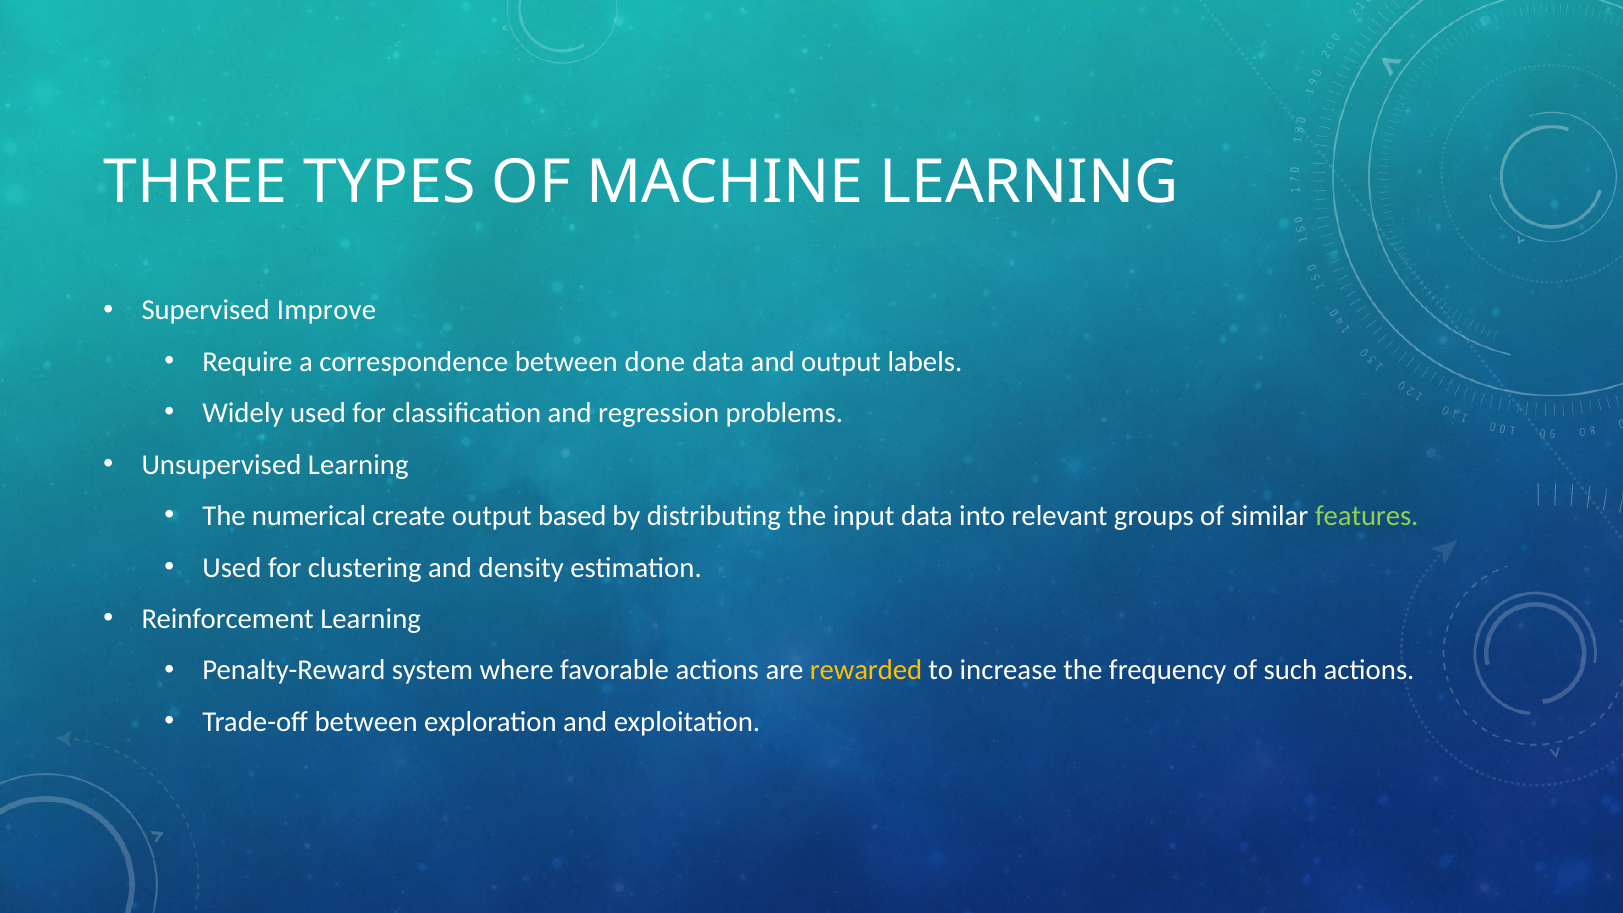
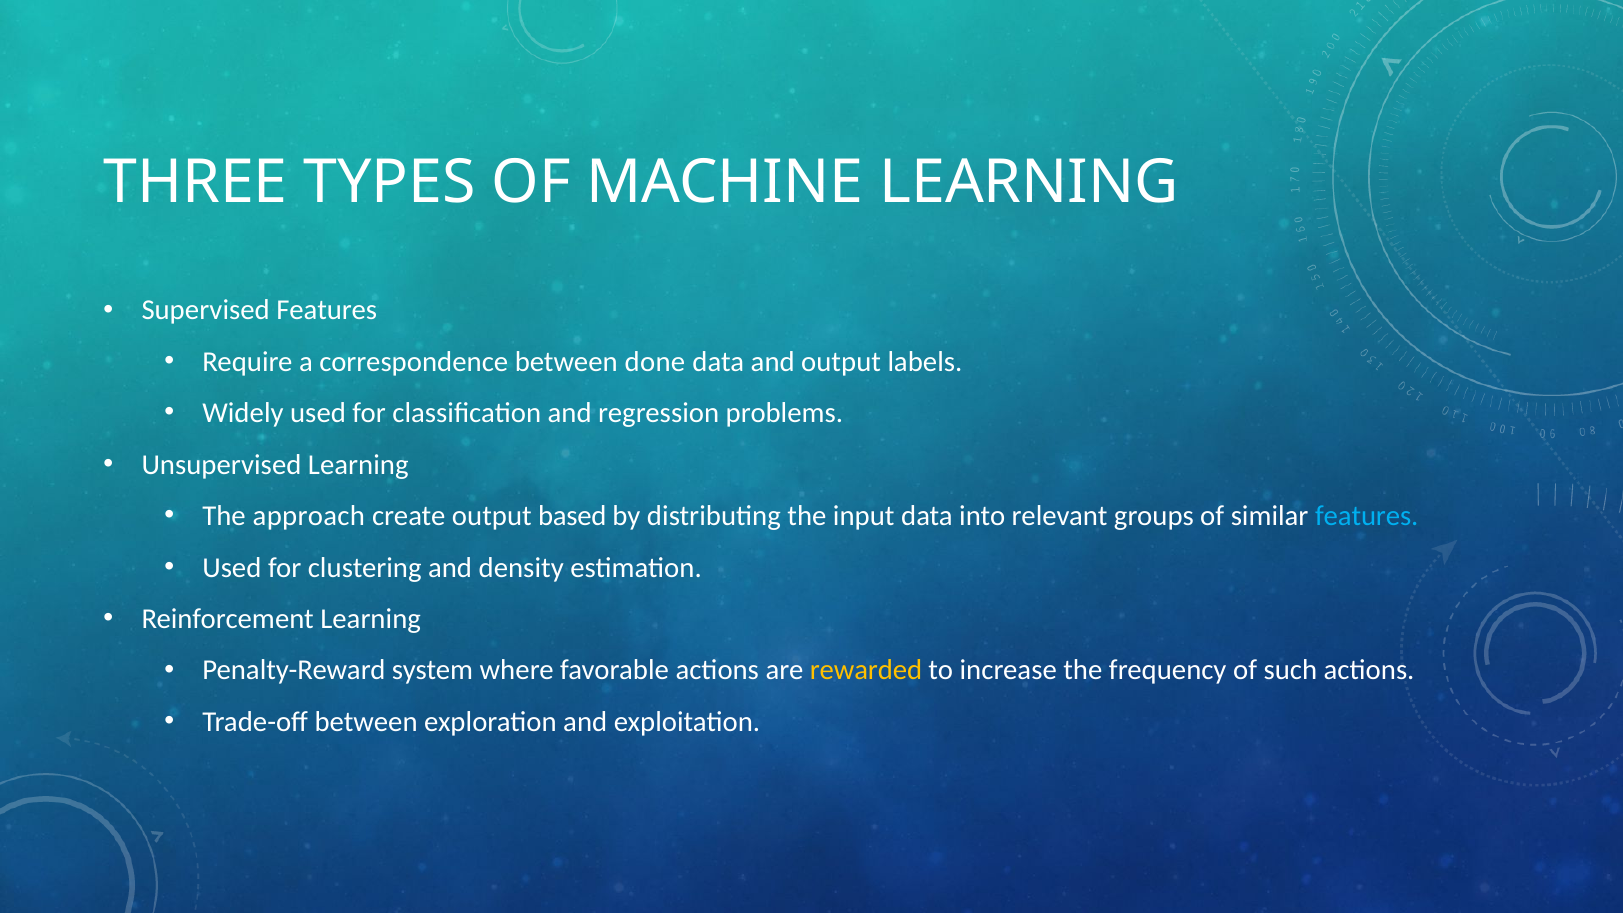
Supervised Improve: Improve -> Features (327, 310)
numerical: numerical -> approach (309, 516)
features colour: light green -> light blue (1367, 516)
